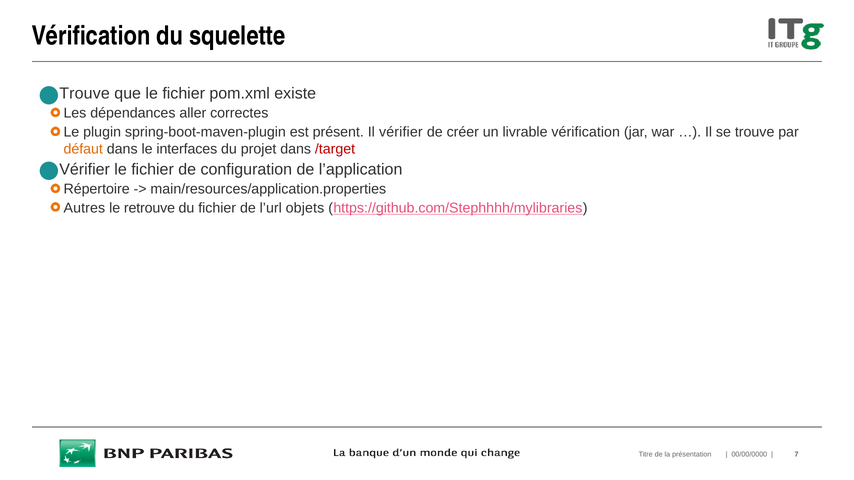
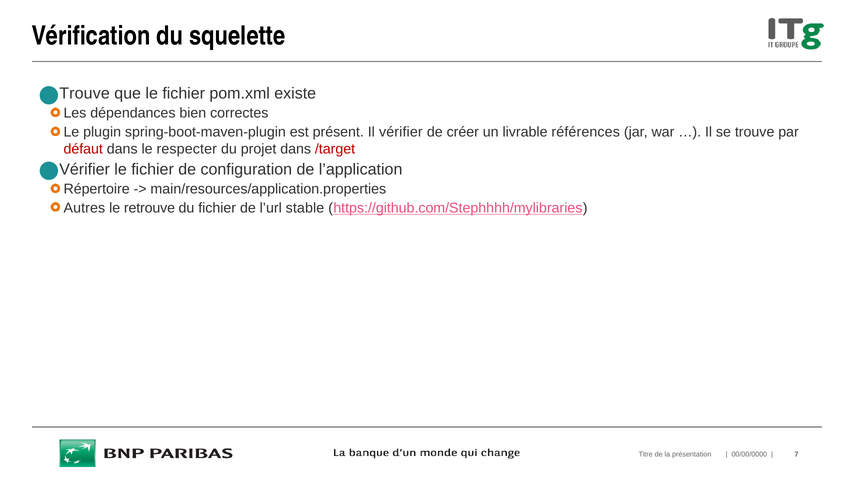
aller: aller -> bien (193, 113)
livrable vérification: vérification -> références (586, 132)
défaut colour: orange -> red (83, 149)
interfaces: interfaces -> respecter (187, 149)
objets: objets -> stable (305, 208)
